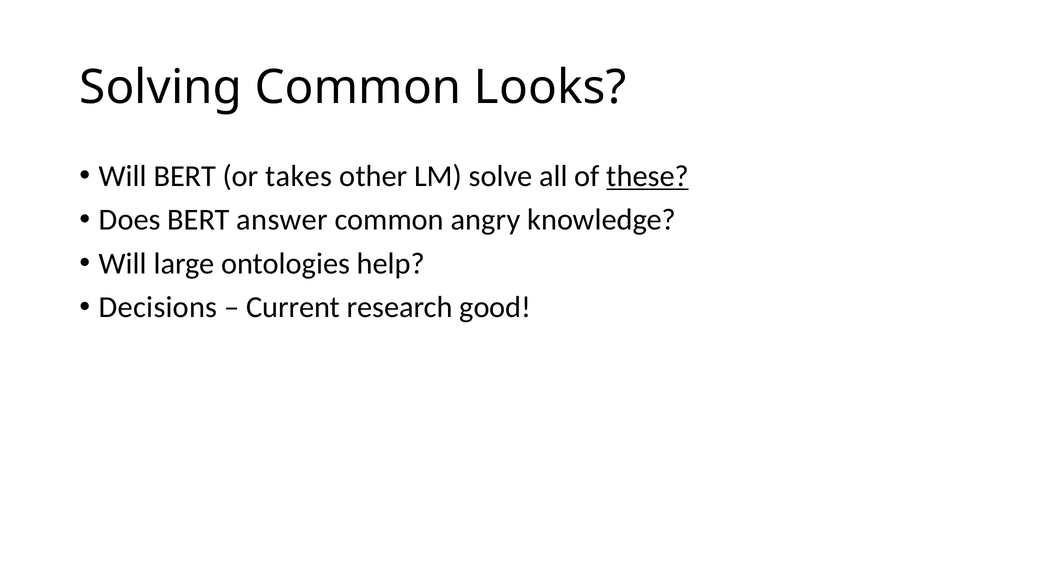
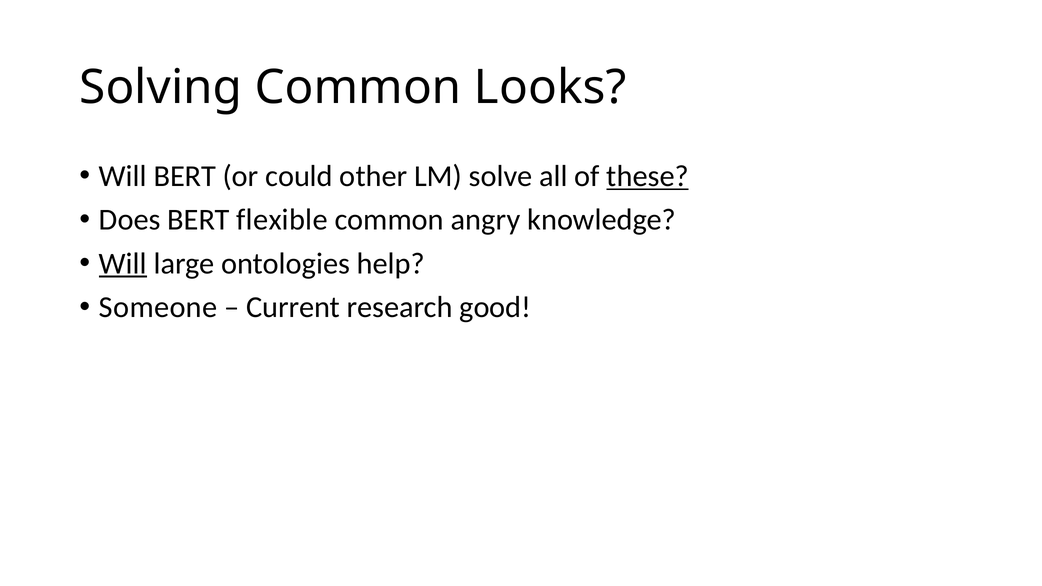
takes: takes -> could (299, 176)
answer: answer -> flexible (282, 220)
Will underline: none -> present (123, 264)
Decisions: Decisions -> Someone (158, 307)
